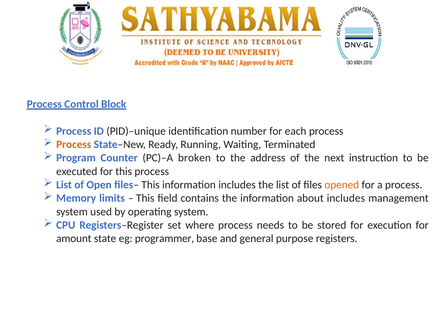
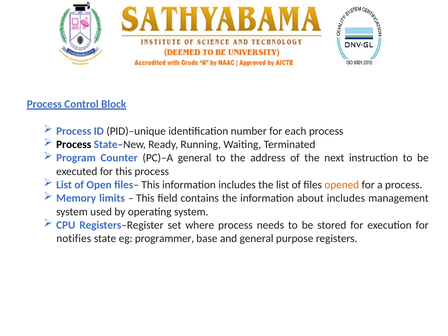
Process colour: orange -> black (74, 144)
PC)–A broken: broken -> general (195, 158)
amount: amount -> notifies (74, 239)
